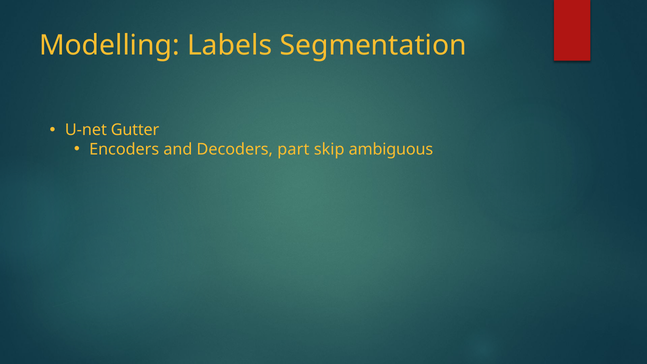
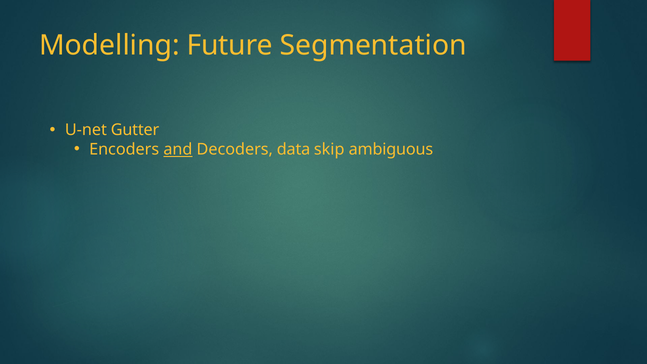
Labels: Labels -> Future (230, 45)
and underline: none -> present (178, 149)
part: part -> data (294, 149)
